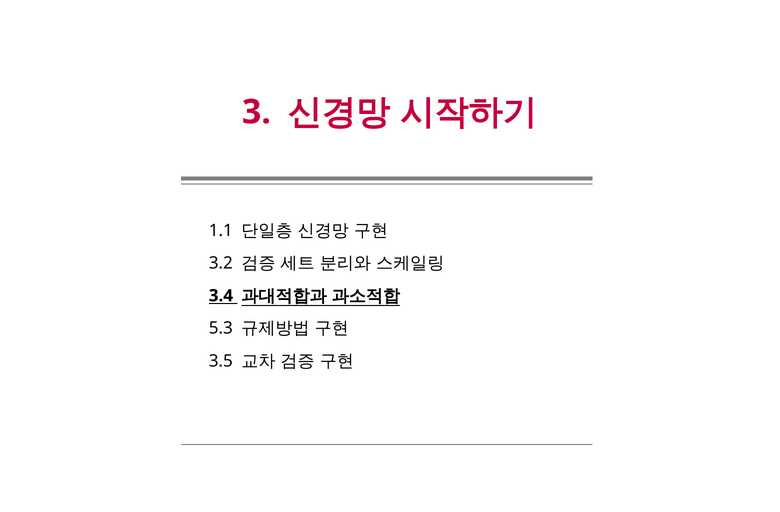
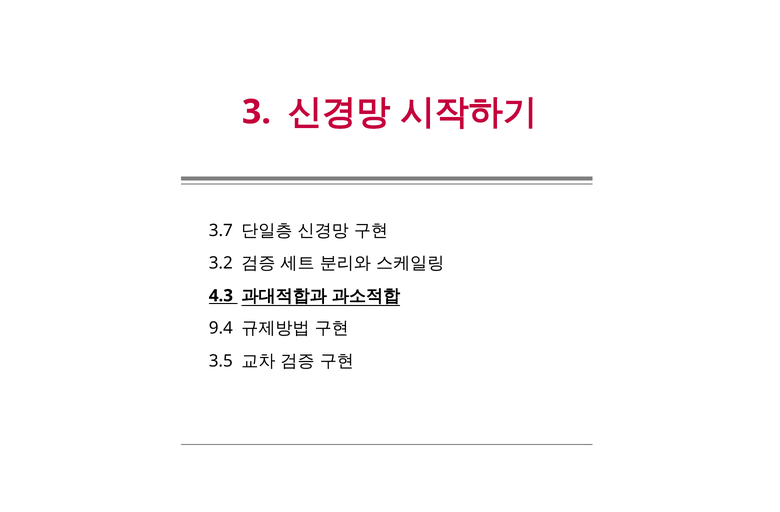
1.1: 1.1 -> 3.7 (221, 231)
3.4: 3.4 -> 4.3 (221, 296)
5.3: 5.3 -> 9.4 (221, 329)
